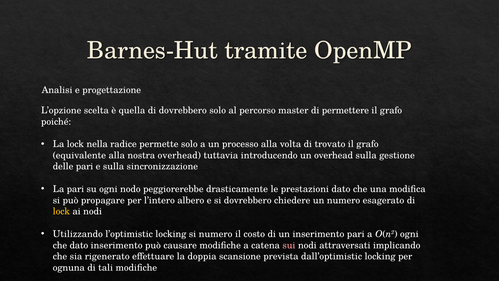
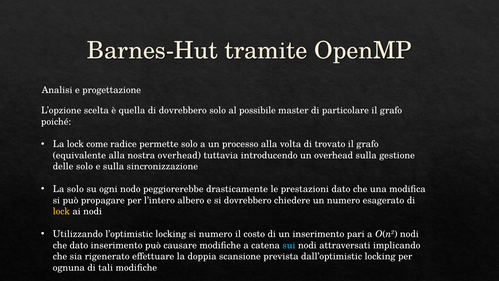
percorso: percorso -> possibile (257, 110)
permettere: permettere -> particolare (345, 110)
nella: nella -> come (97, 144)
delle pari: pari -> solo (84, 166)
La pari: pari -> solo (75, 189)
O(n2 ogni: ogni -> nodi (409, 234)
sui colour: pink -> light blue (289, 245)
